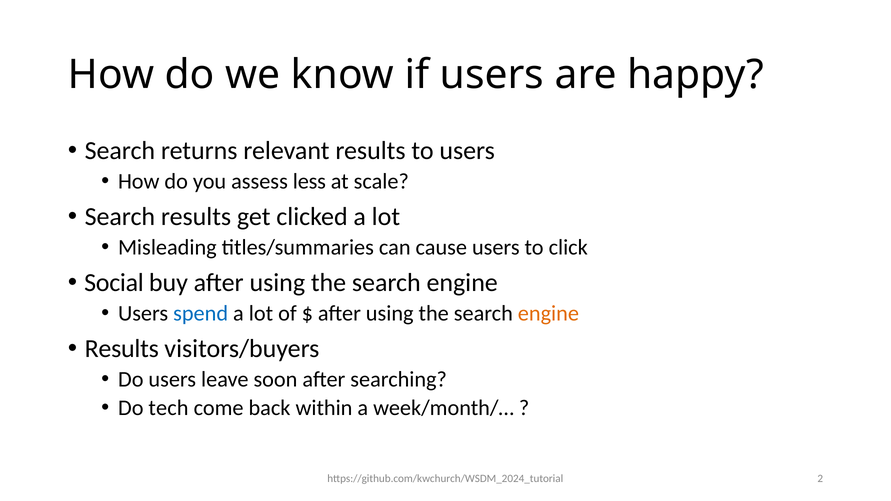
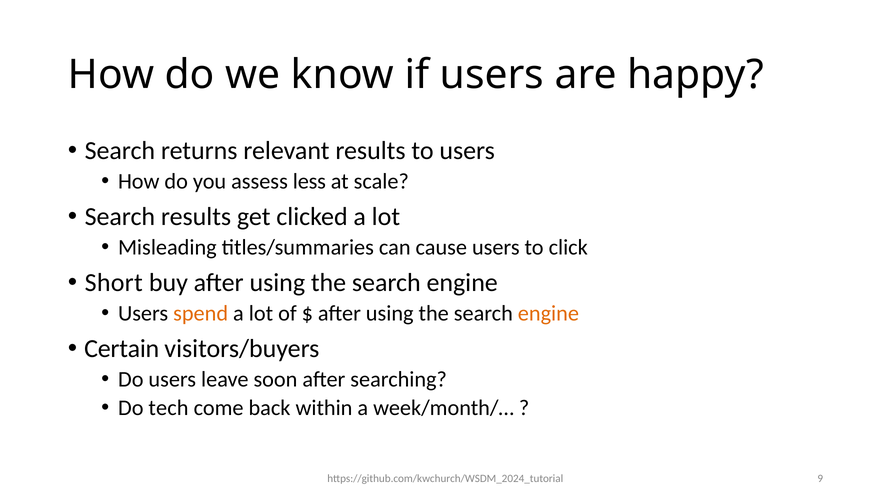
Social: Social -> Short (114, 283)
spend colour: blue -> orange (201, 313)
Results: Results -> Certain (122, 349)
2: 2 -> 9 (820, 479)
